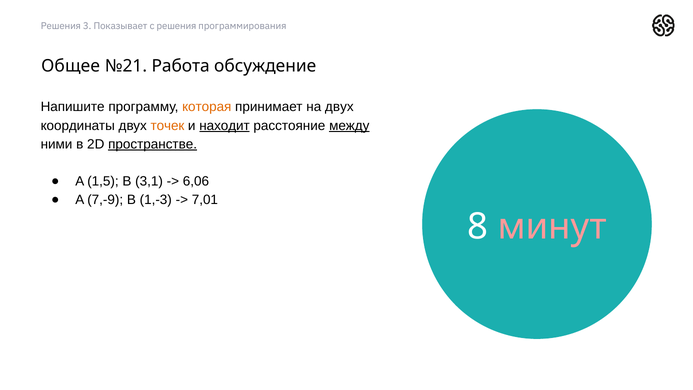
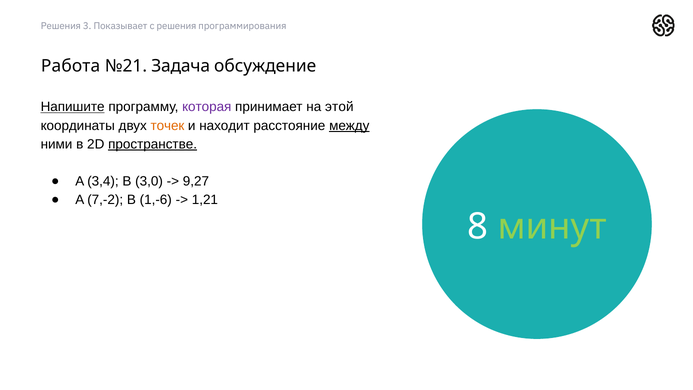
Общее: Общее -> Работа (71, 66)
Работа: Работа -> Задача (181, 66)
Напишите underline: none -> present (73, 107)
которая colour: orange -> purple (207, 107)
на двух: двух -> этой (339, 107)
находит underline: present -> none (225, 126)
1,5: 1,5 -> 3,4 (103, 181)
3,1: 3,1 -> 3,0 (149, 181)
6,06: 6,06 -> 9,27 (196, 181)
7,-9: 7,-9 -> 7,-2 (105, 200)
1,-3: 1,-3 -> 1,-6 (156, 200)
7,01: 7,01 -> 1,21 (205, 200)
минут colour: pink -> light green (552, 226)
